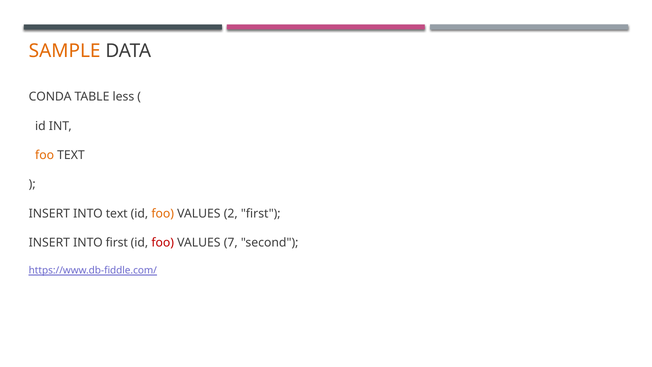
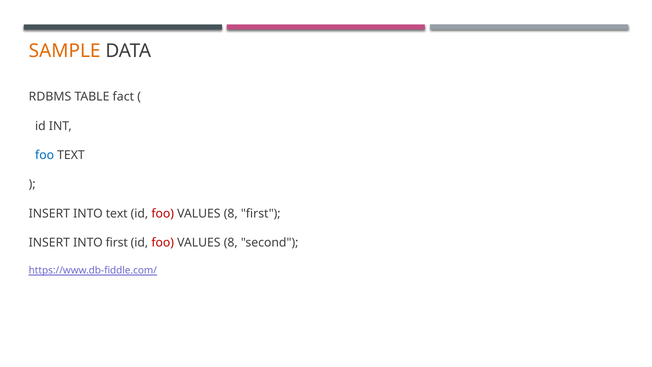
CONDA: CONDA -> RDBMS (50, 97)
less: less -> fact (123, 97)
foo colour: orange -> blue (45, 155)
foo colour: orange -> red (163, 213)
2: 2 -> 8 (231, 213)
7: 7 -> 8 (231, 243)
